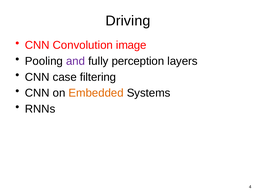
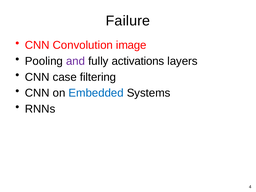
Driving: Driving -> Failure (128, 21)
perception: perception -> activations (138, 61)
Embedded colour: orange -> blue (96, 93)
